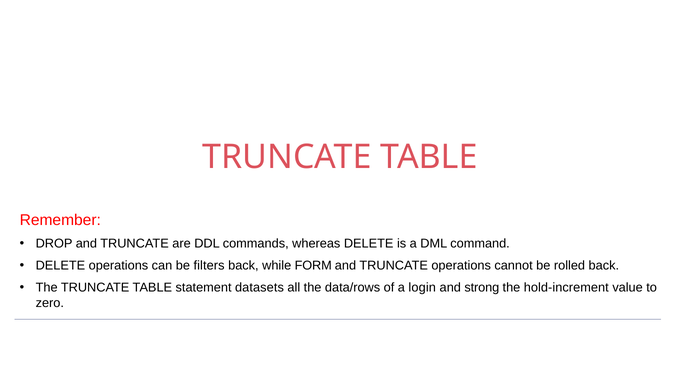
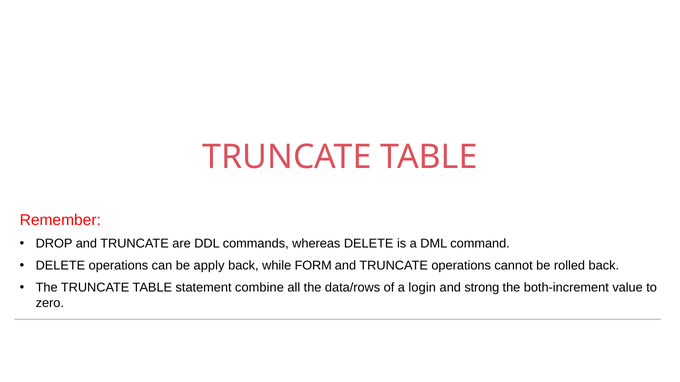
filters: filters -> apply (209, 266)
datasets: datasets -> combine (259, 288)
hold-increment: hold-increment -> both-increment (566, 288)
